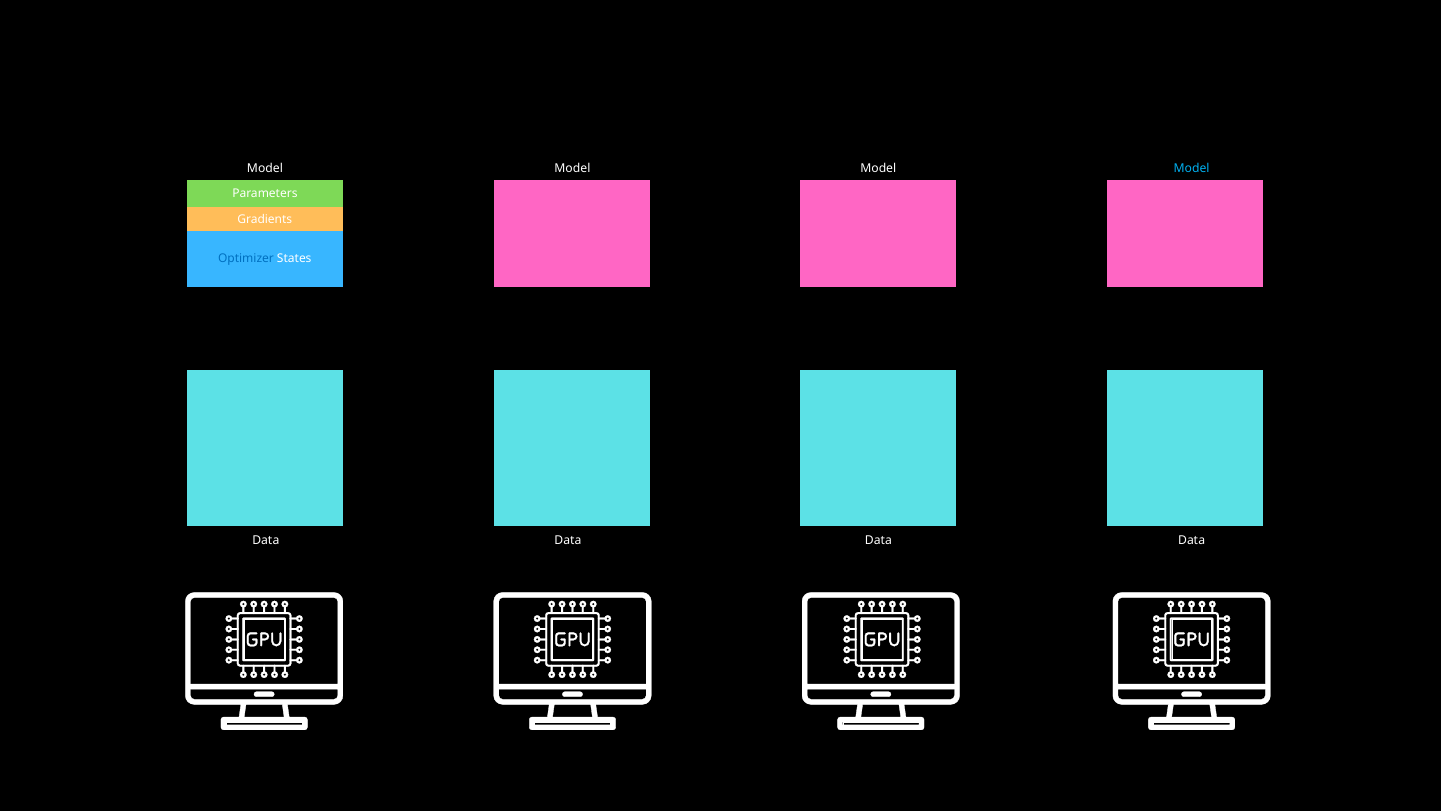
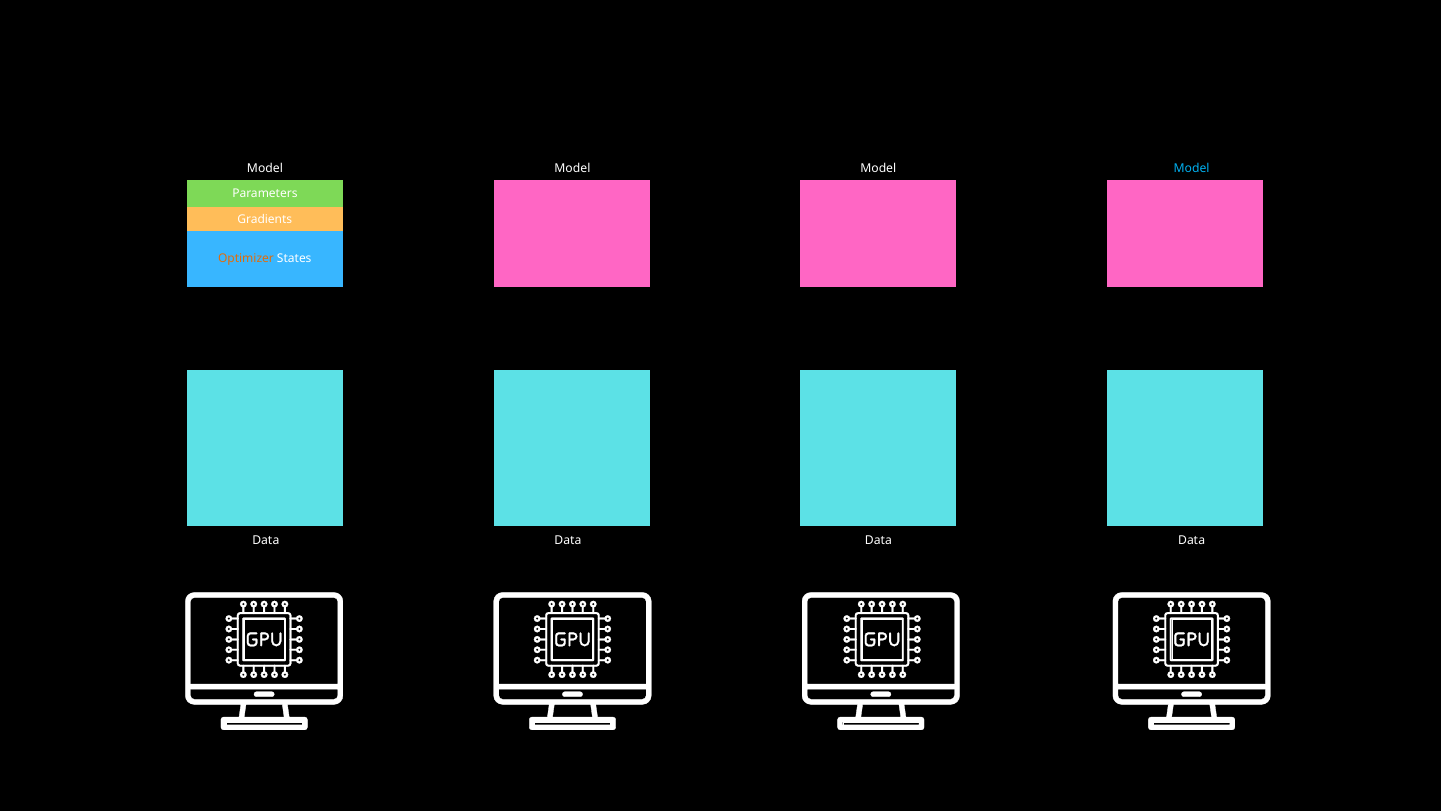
Optimizer colour: blue -> orange (246, 259)
